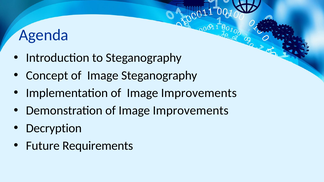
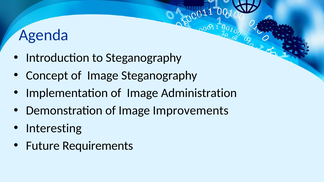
Implementation of Image Improvements: Improvements -> Administration (199, 93)
Decryption: Decryption -> Interesting (54, 128)
